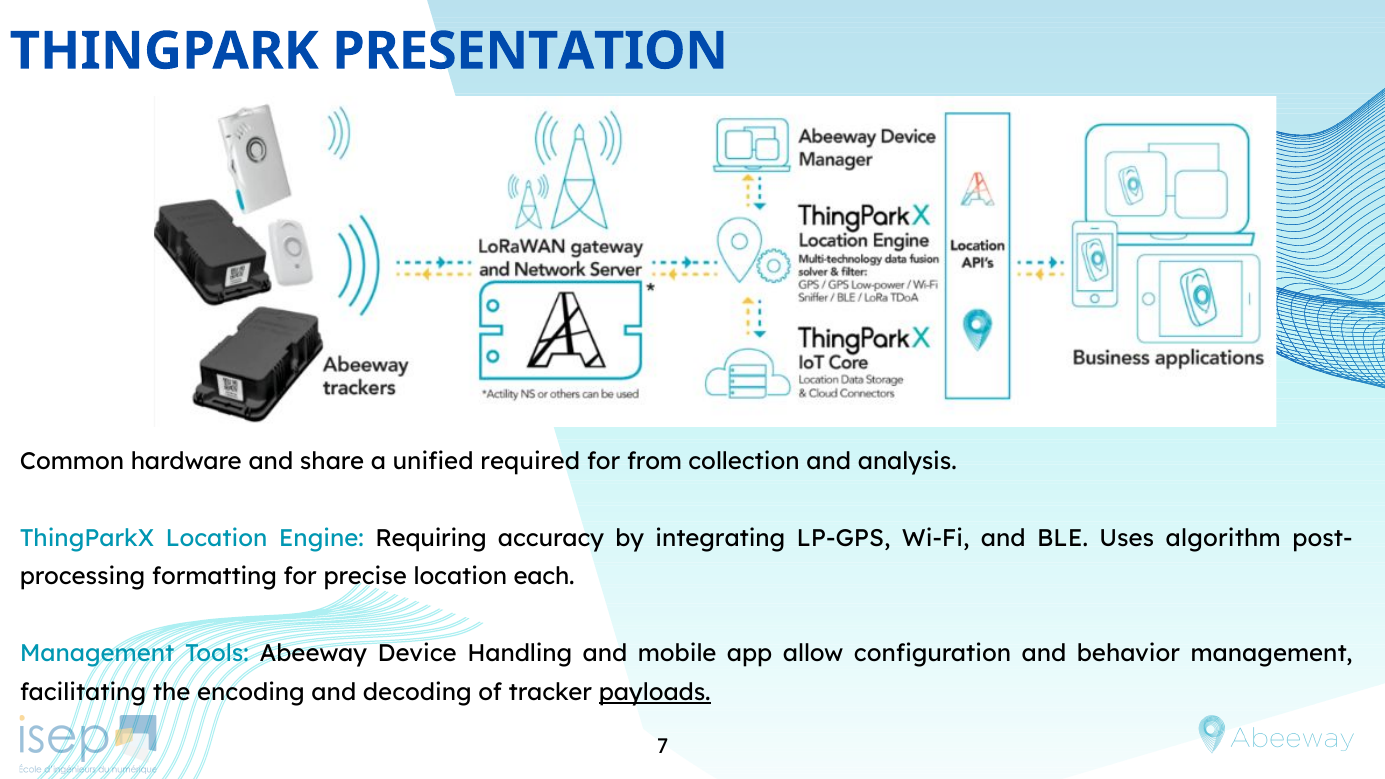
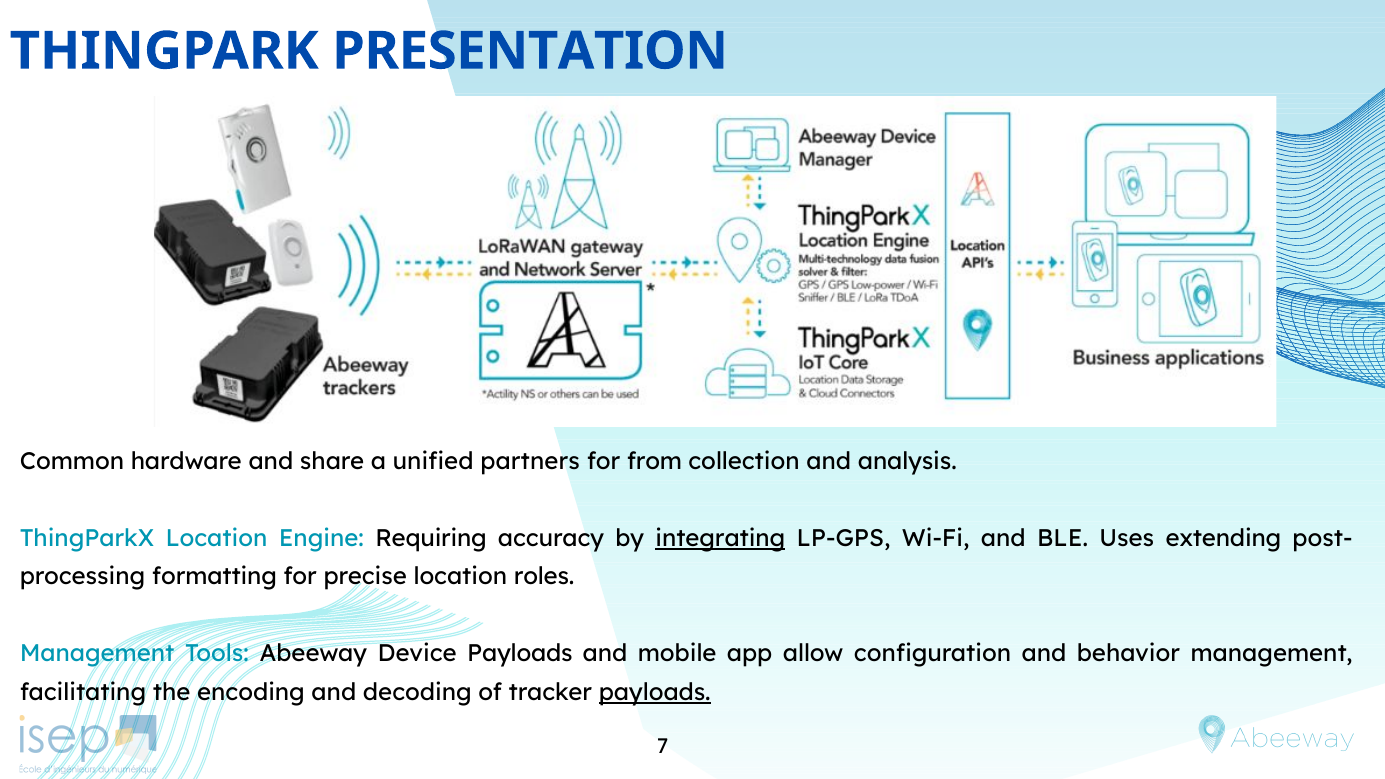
required: required -> partners (530, 462)
integrating underline: none -> present (720, 539)
algorithm: algorithm -> extending (1223, 539)
each: each -> roles (544, 577)
Device Handling: Handling -> Payloads (520, 654)
